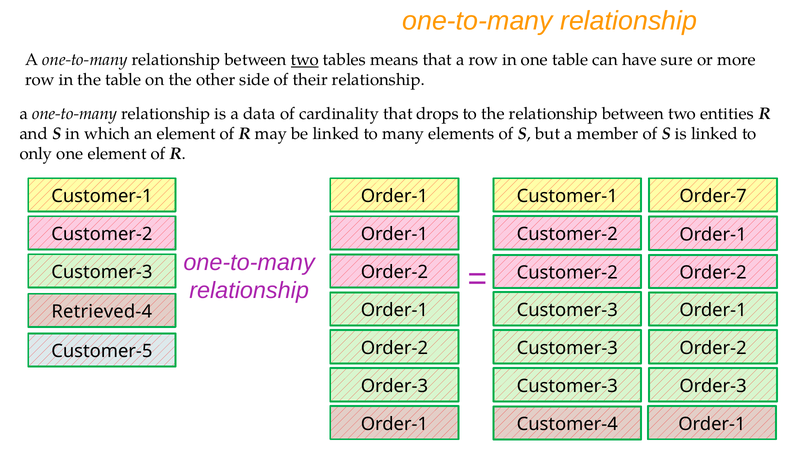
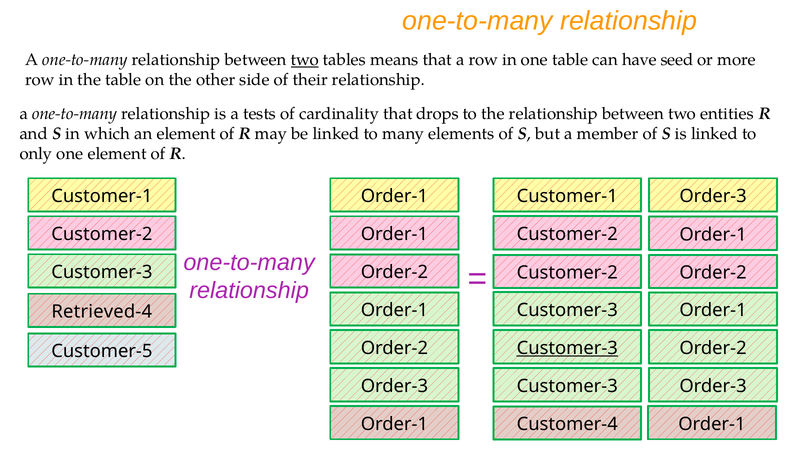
sure: sure -> seed (677, 60)
data: data -> tests (260, 114)
Customer-1 Order-7: Order-7 -> Order-3 (713, 196)
Customer-3 underline: none -> present (567, 348)
